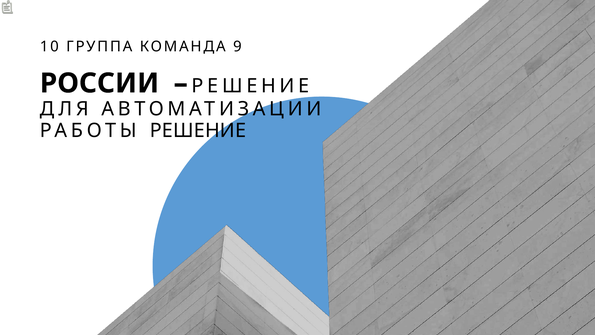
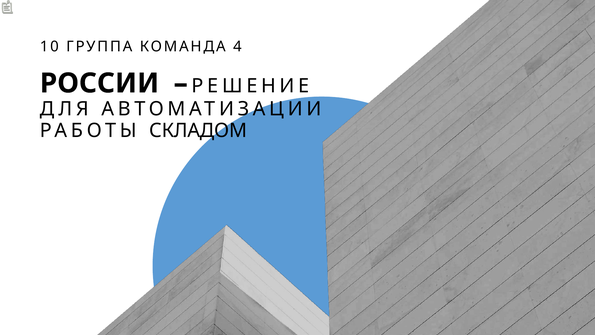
9: 9 -> 4 (237, 47)
РАБОТЫ РЕШЕНИЕ: РЕШЕНИЕ -> СКЛАДОМ (198, 130)
